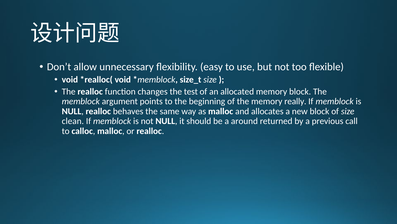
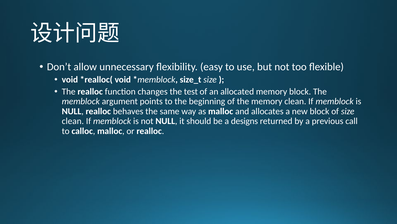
memory really: really -> clean (295, 101)
around: around -> designs (244, 121)
